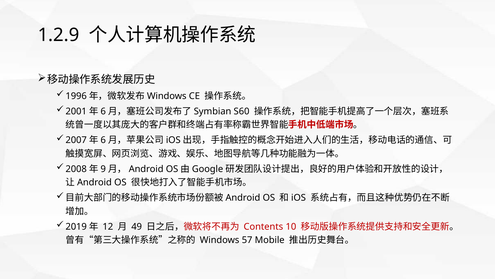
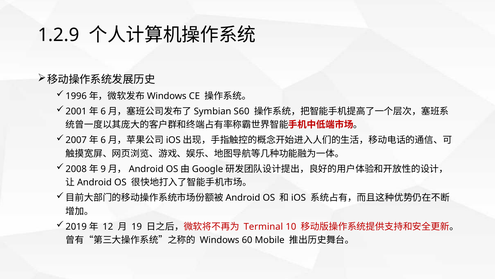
49: 49 -> 19 (137, 226)
Contents: Contents -> Terminal (263, 226)
57: 57 -> 60 (247, 240)
